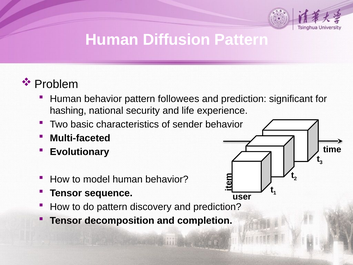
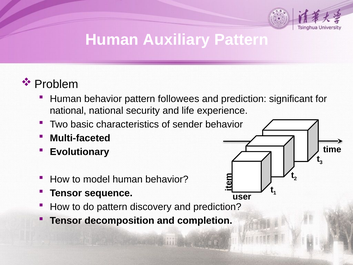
Diffusion: Diffusion -> Auxiliary (176, 40)
hashing: hashing -> national (68, 111)
